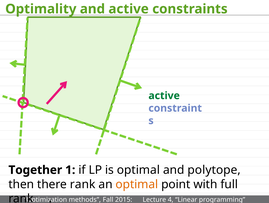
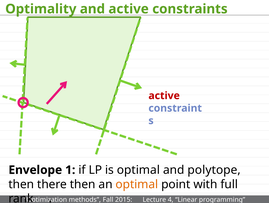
active colour: green -> red (164, 96)
Together: Together -> Envelope (35, 170)
there rank: rank -> then (83, 184)
